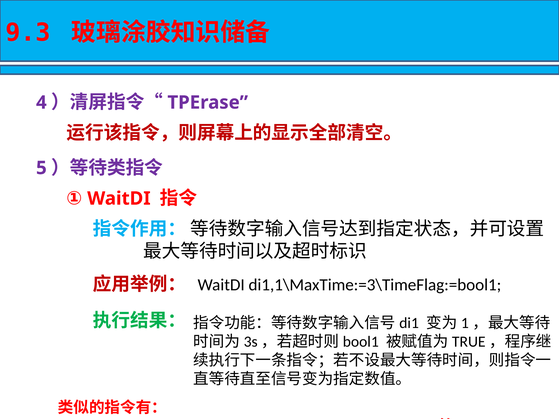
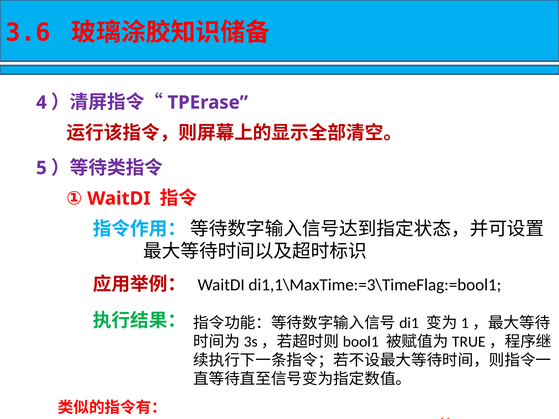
9.3: 9.3 -> 3.6 (28, 32)
